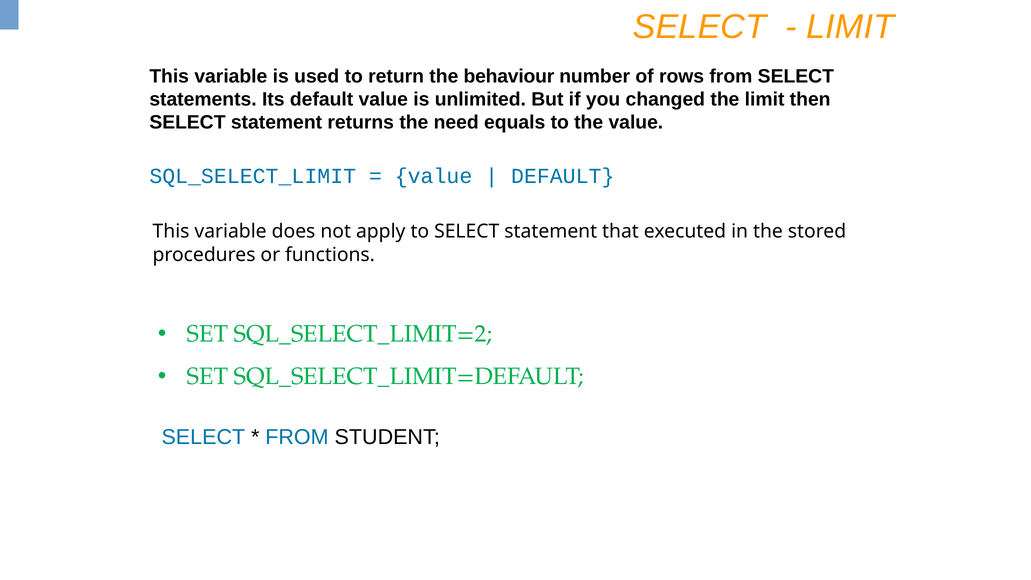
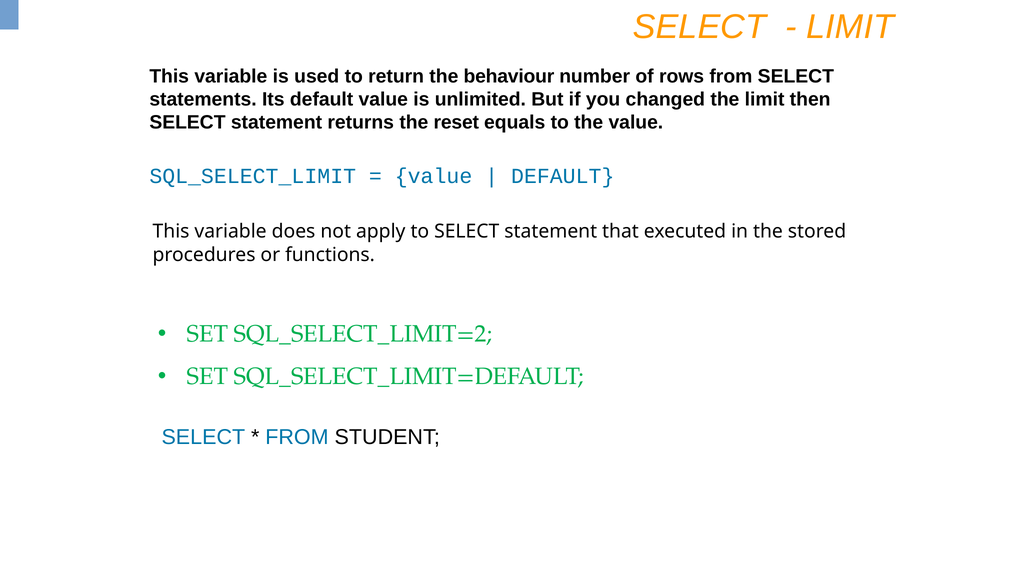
need: need -> reset (456, 123)
